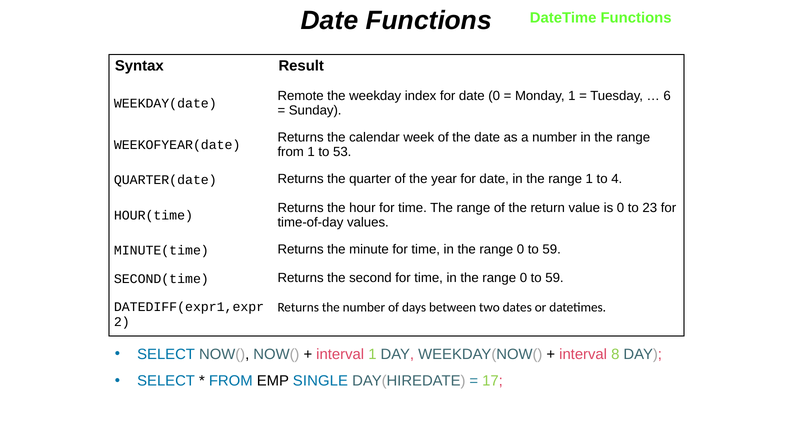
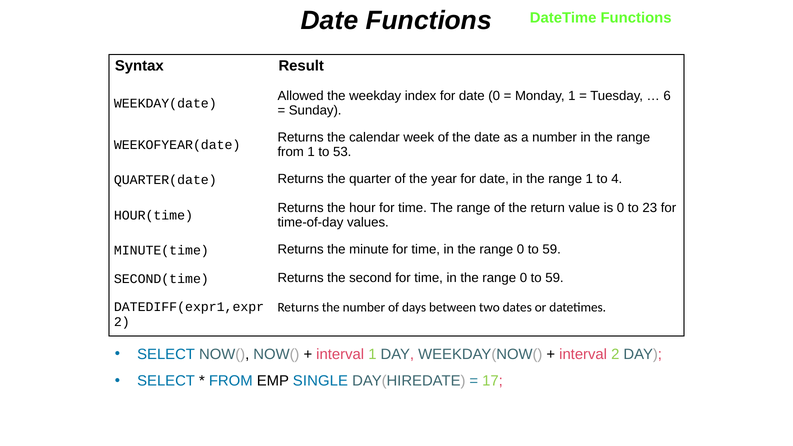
Remote: Remote -> Allowed (301, 96)
interval 8: 8 -> 2 (615, 354)
